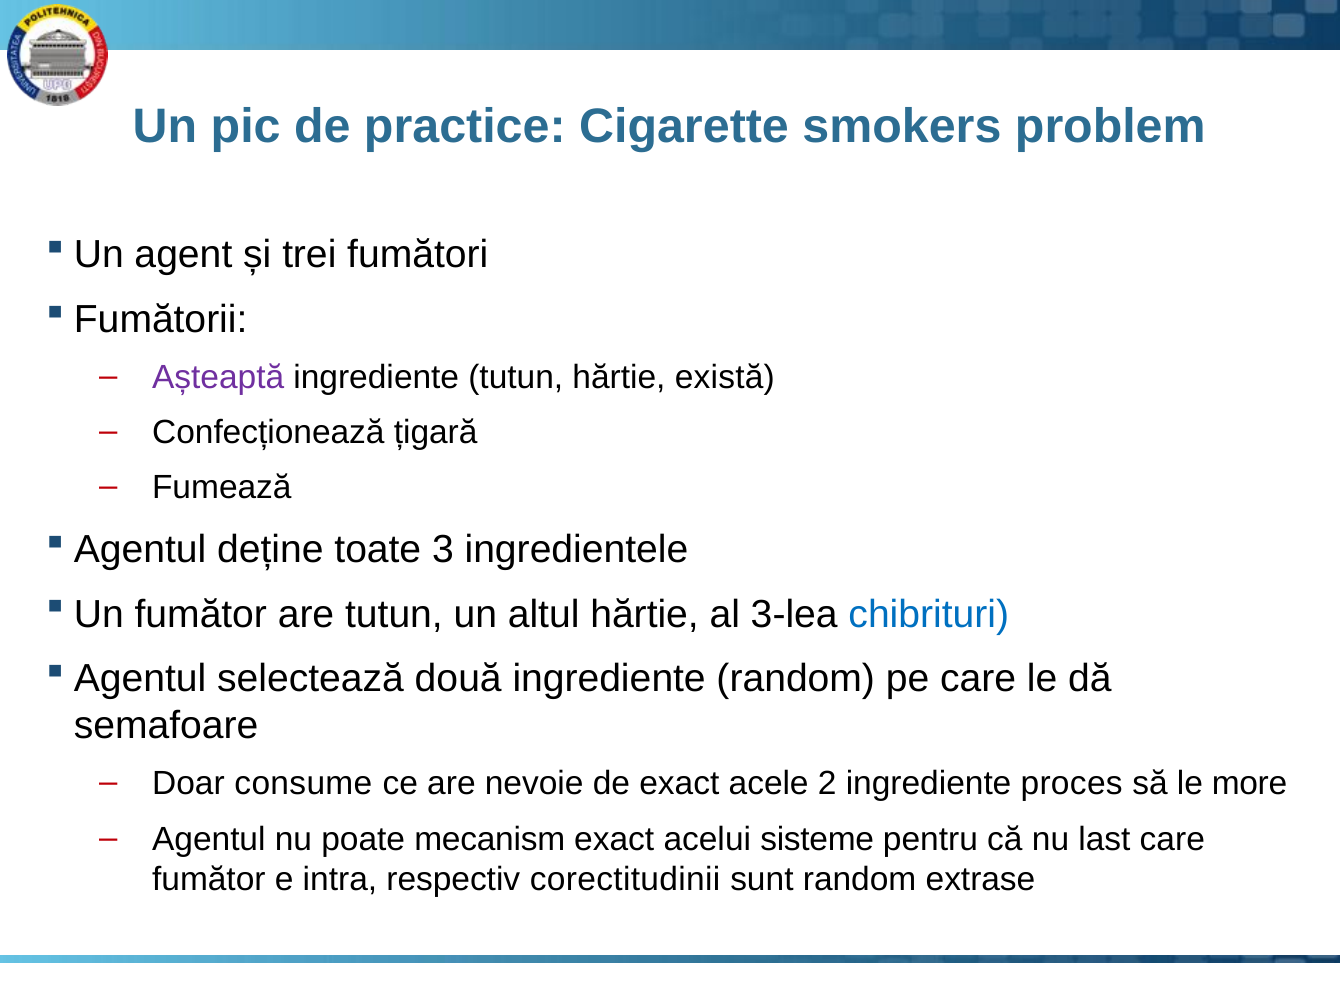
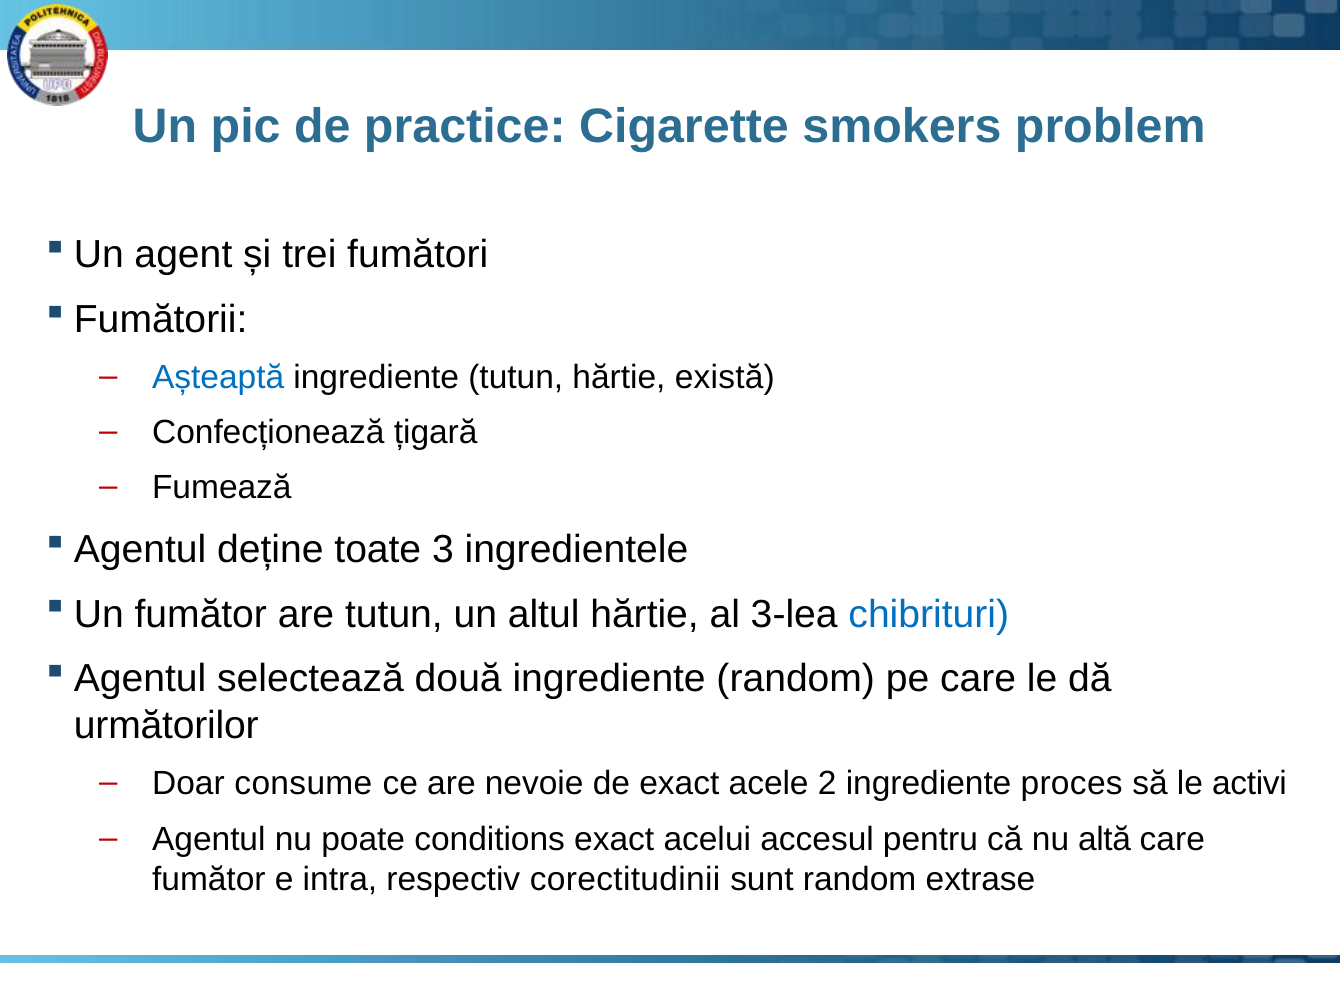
Așteaptă colour: purple -> blue (218, 377)
semafoare: semafoare -> următorilor (166, 726)
more: more -> activi (1249, 784)
mecanism: mecanism -> conditions (490, 839)
sisteme: sisteme -> accesul (817, 839)
last: last -> altă (1105, 839)
